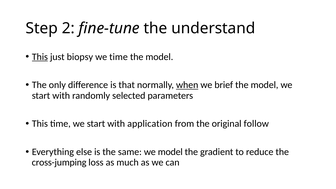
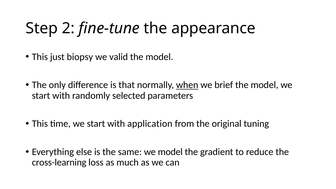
understand: understand -> appearance (213, 28)
This underline: present -> none (40, 57)
we time: time -> valid (119, 57)
follow: follow -> tuning (256, 124)
cross-jumping: cross-jumping -> cross-learning (59, 163)
